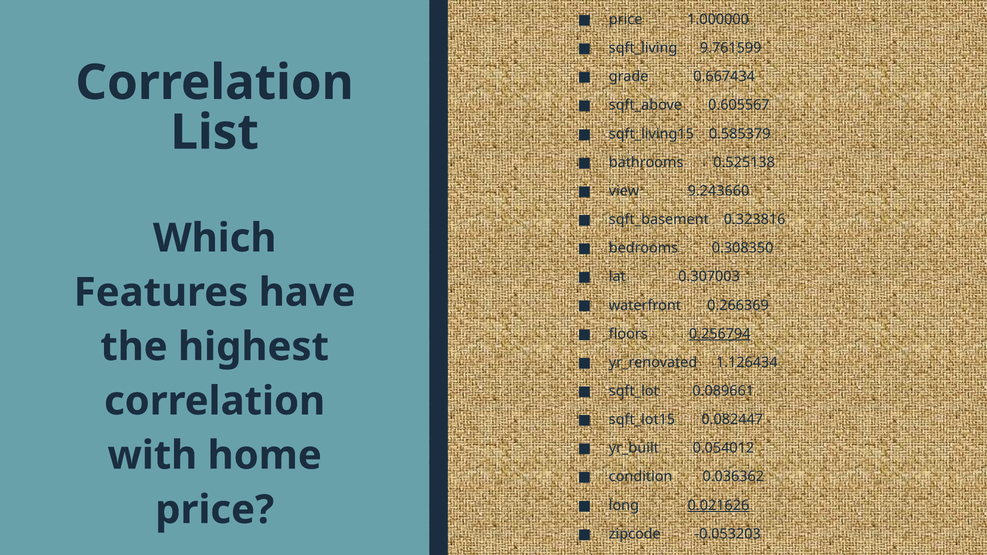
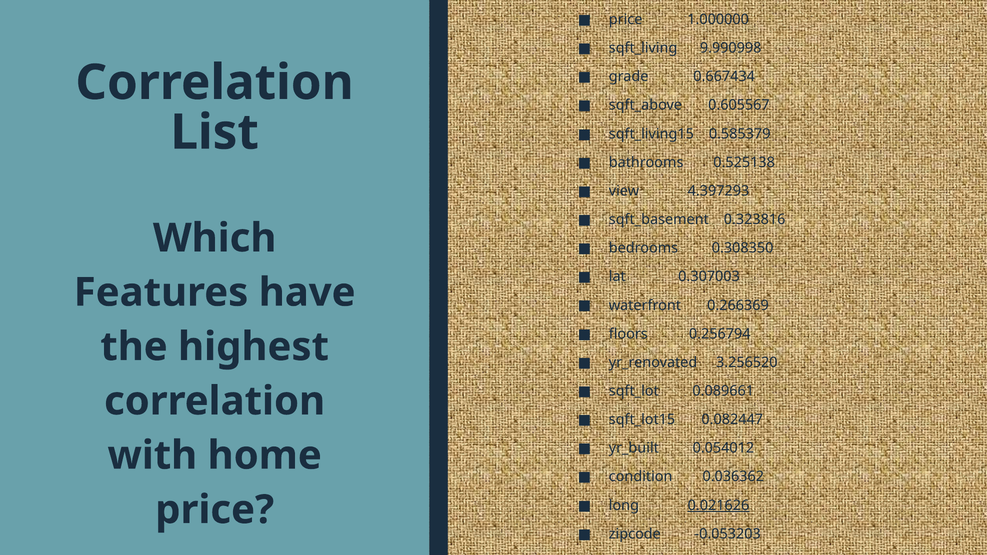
9.761599: 9.761599 -> 9.990998 (731, 48)
9.243660: 9.243660 -> 4.397293 (718, 191)
0.256794 underline: present -> none (720, 334)
1.126434: 1.126434 -> 3.256520 (747, 363)
